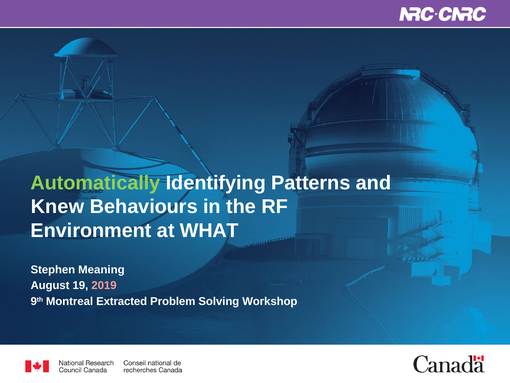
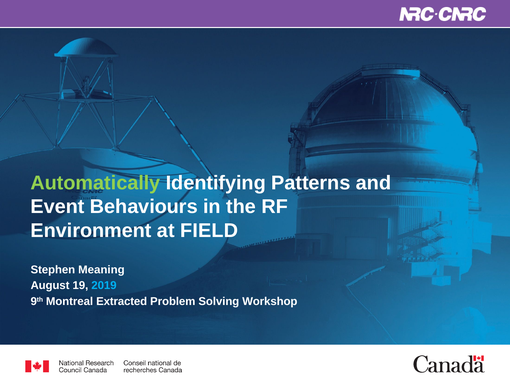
Knew: Knew -> Event (58, 206)
WHAT: WHAT -> FIELD (209, 230)
2019 colour: pink -> light blue (104, 285)
